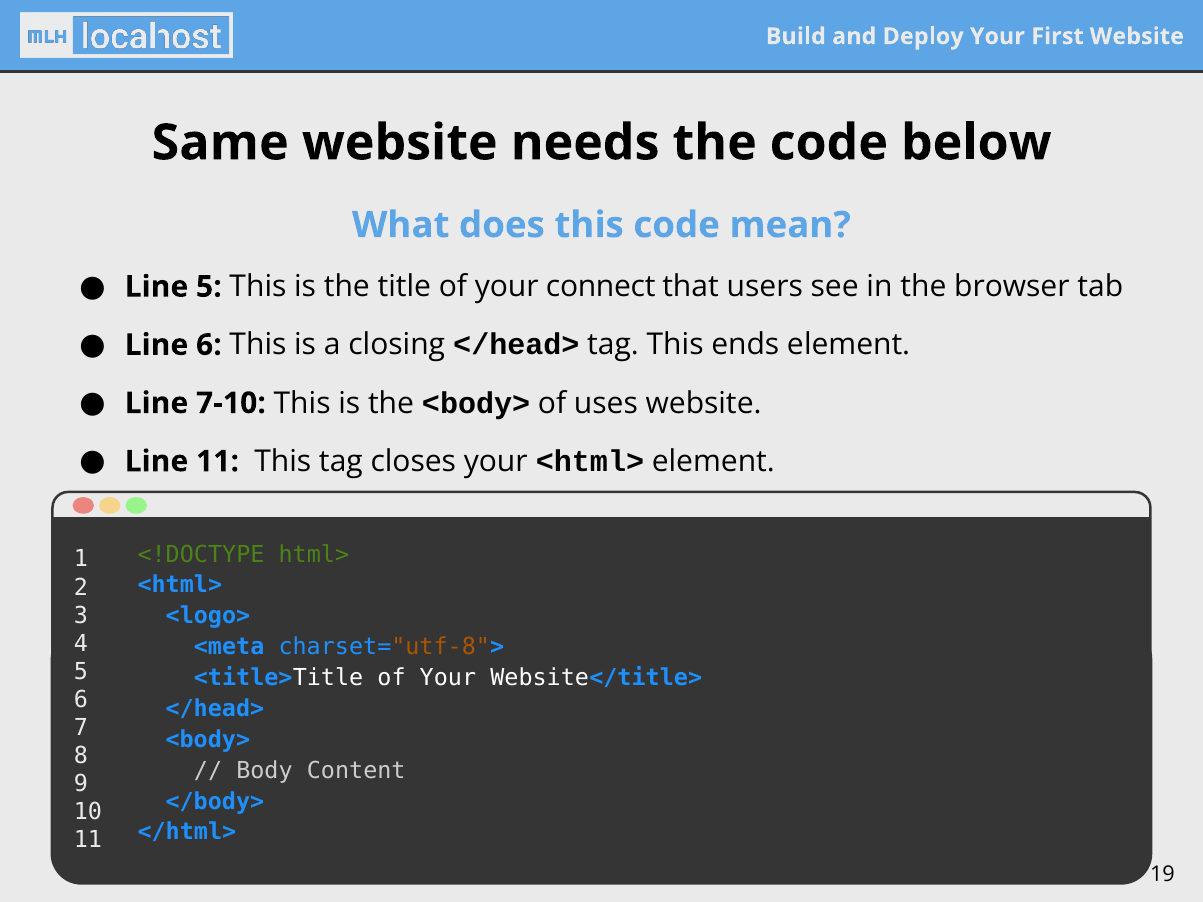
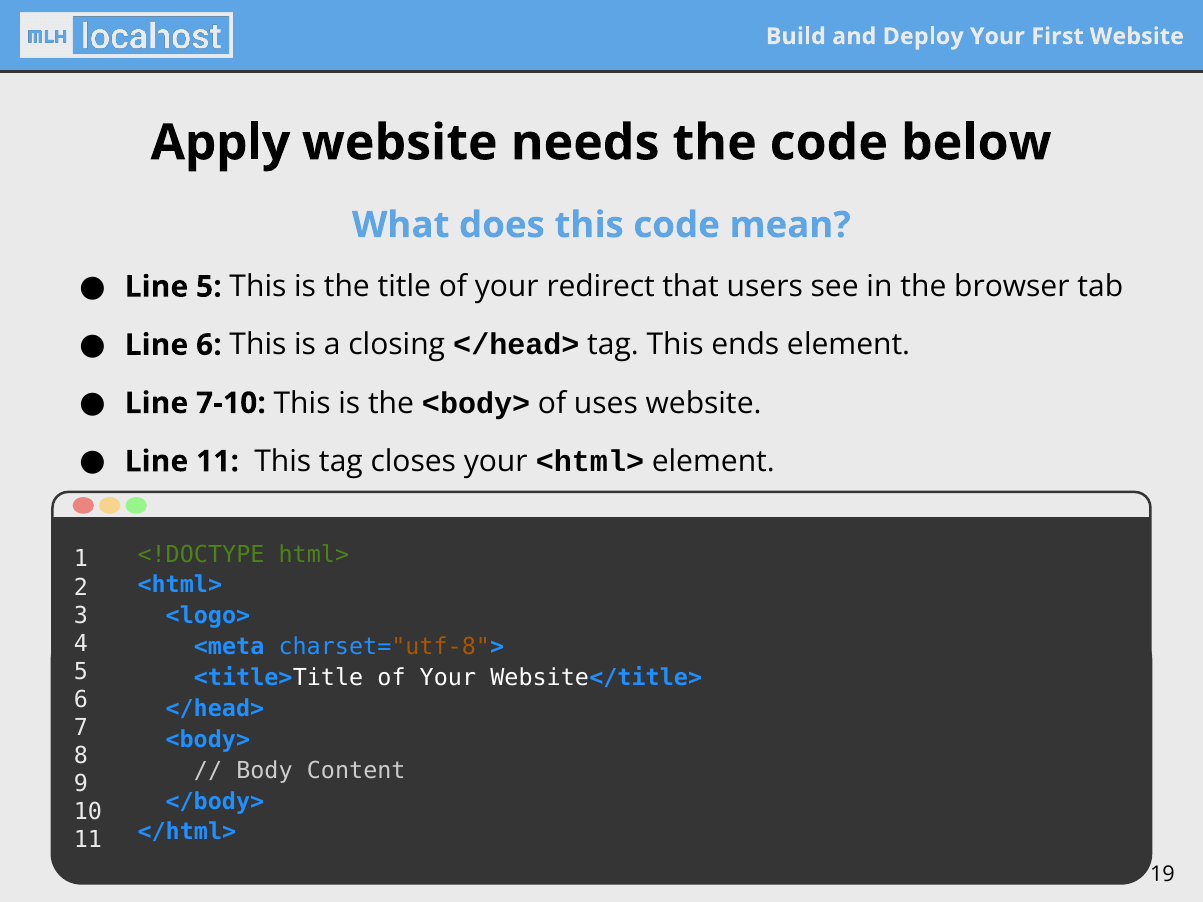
Same: Same -> Apply (220, 143)
connect: connect -> redirect (601, 287)
